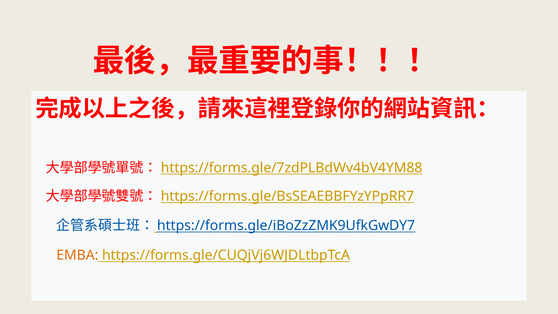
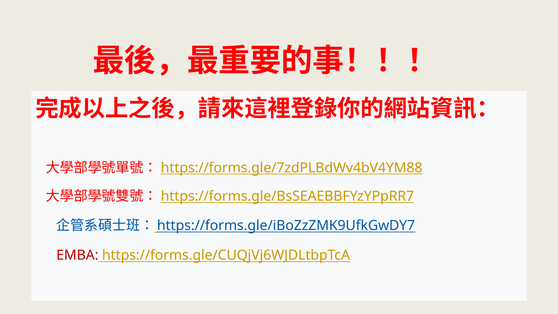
EMBA colour: orange -> red (77, 255)
